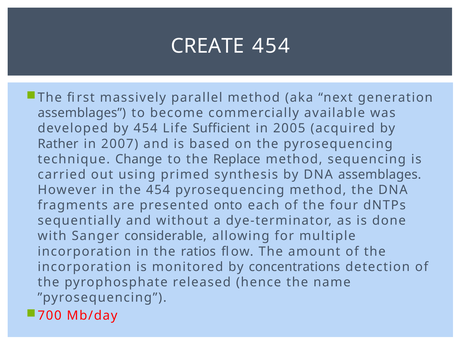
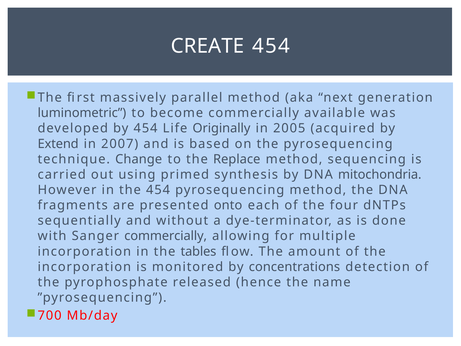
assemblages: assemblages -> luminometric (82, 113)
Sufficient: Sufficient -> Originally (221, 128)
Rather: Rather -> Extend (58, 144)
DNA assemblages: assemblages -> mitochondria (380, 174)
Sanger considerable: considerable -> commercially (166, 236)
ratios: ratios -> tables (198, 251)
